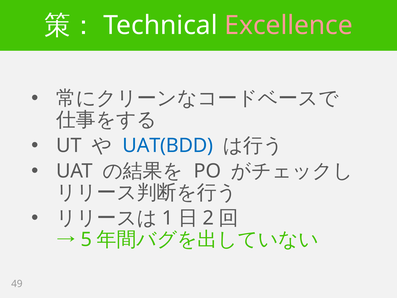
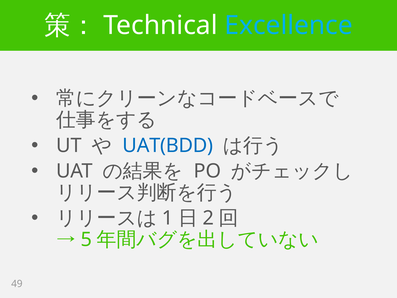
Excellence colour: pink -> light blue (289, 25)
